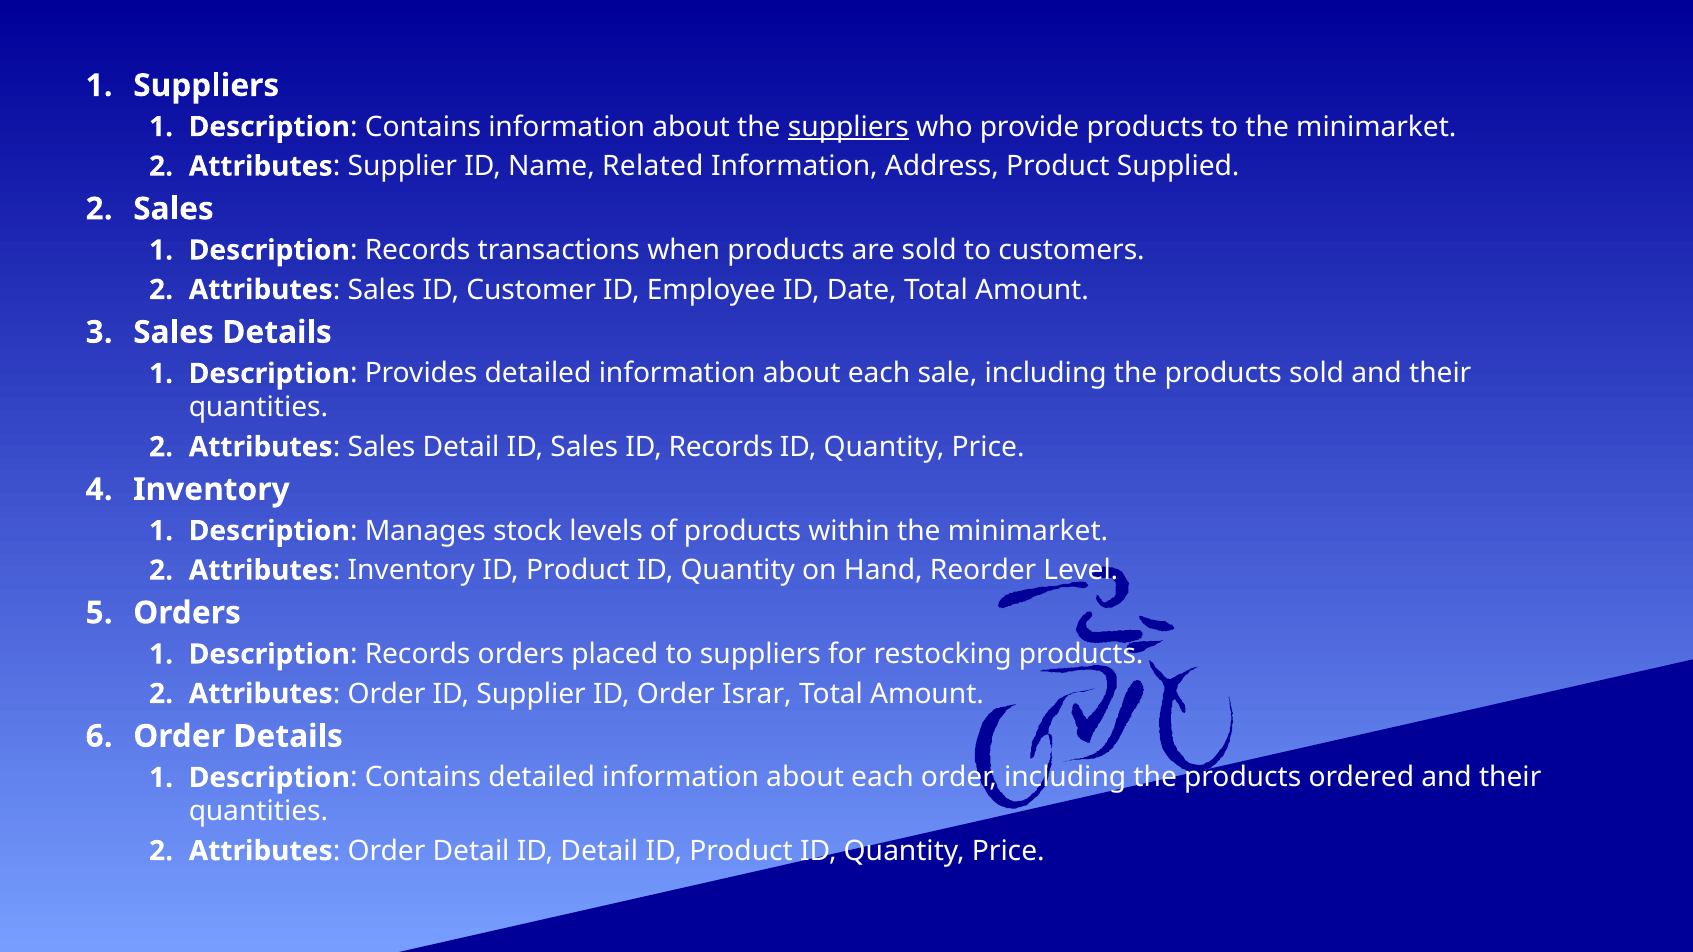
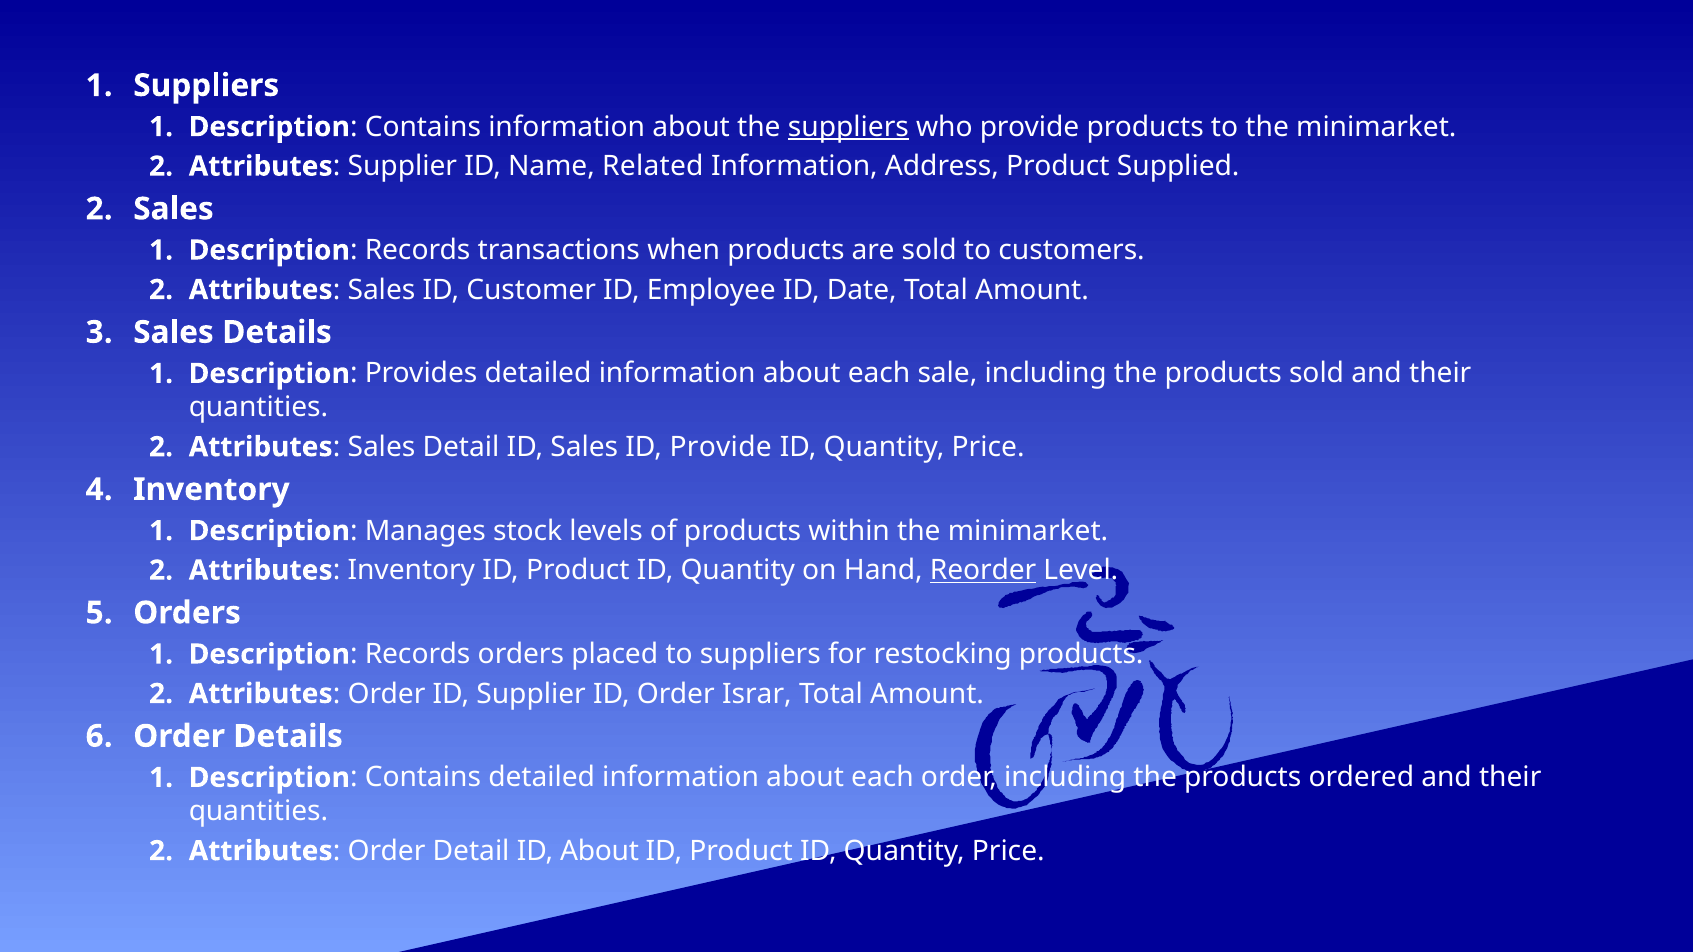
ID Records: Records -> Provide (721, 447)
Reorder underline: none -> present (983, 571)
ID Detail: Detail -> About (600, 851)
